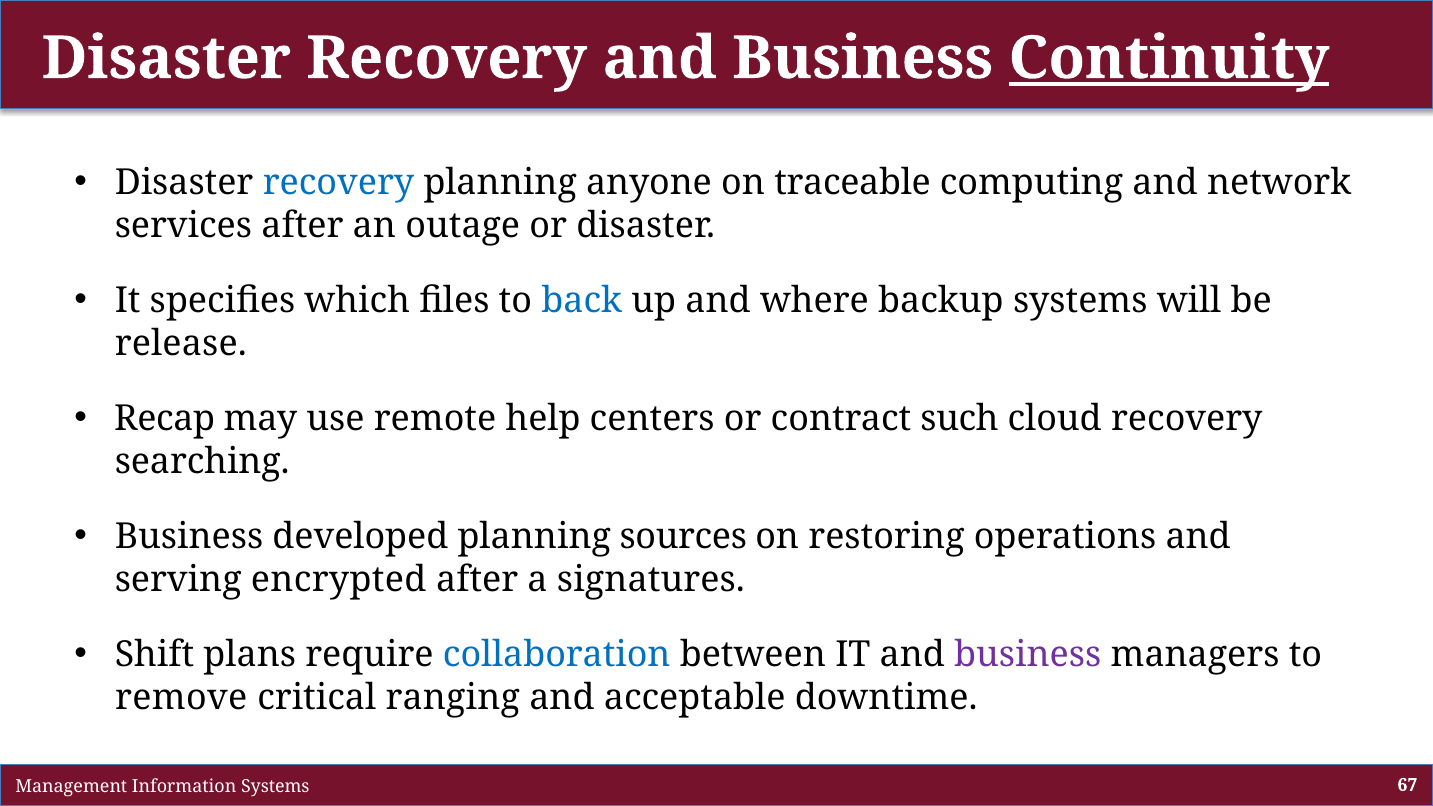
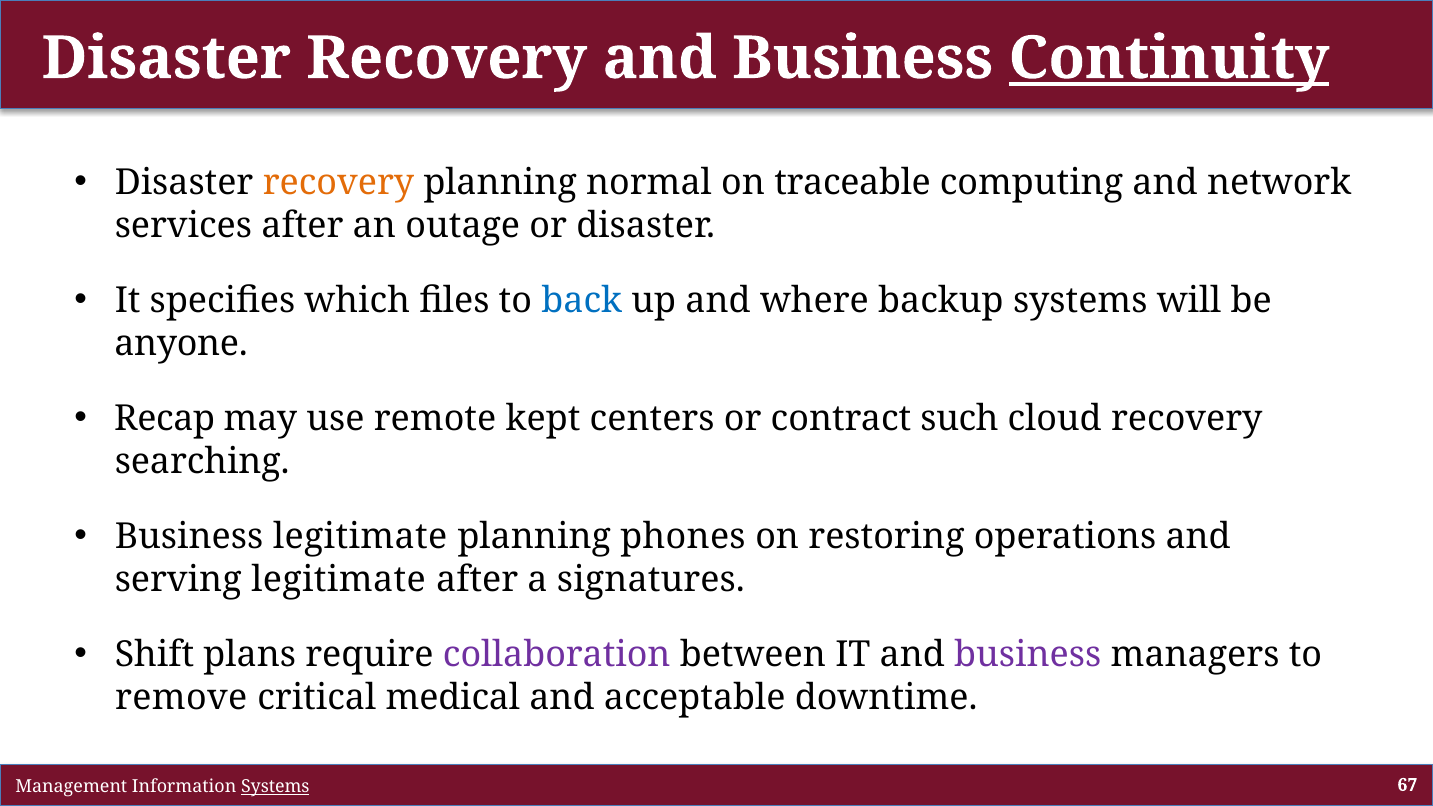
recovery colour: blue -> orange (338, 182)
anyone: anyone -> normal (649, 182)
release: release -> anyone (181, 344)
help: help -> kept (543, 419)
Business developed: developed -> legitimate (360, 537)
sources: sources -> phones (683, 537)
serving encrypted: encrypted -> legitimate (339, 580)
collaboration colour: blue -> purple (557, 655)
ranging: ranging -> medical (453, 698)
Systems underline: none -> present (275, 787)
